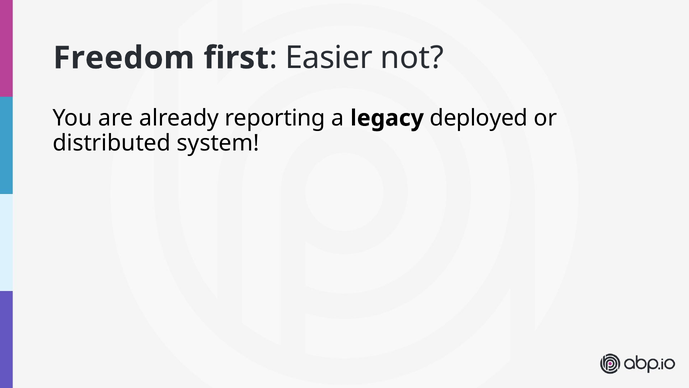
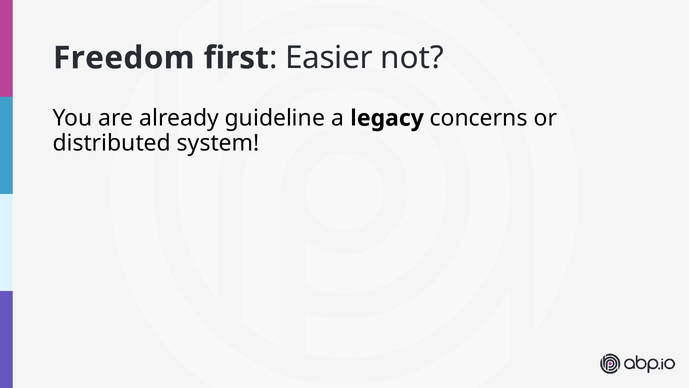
reporting: reporting -> guideline (275, 118)
deployed: deployed -> concerns (479, 118)
